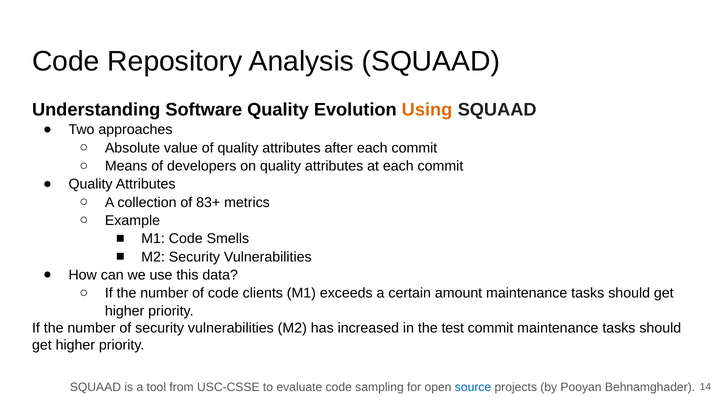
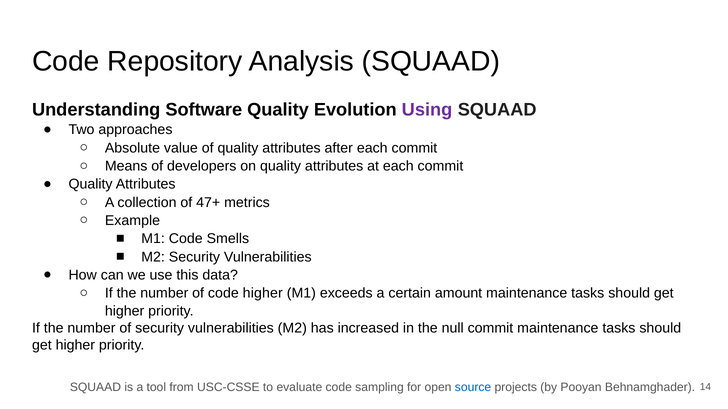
Using colour: orange -> purple (427, 110)
83+: 83+ -> 47+ (208, 203)
code clients: clients -> higher (263, 294)
test: test -> null (453, 329)
